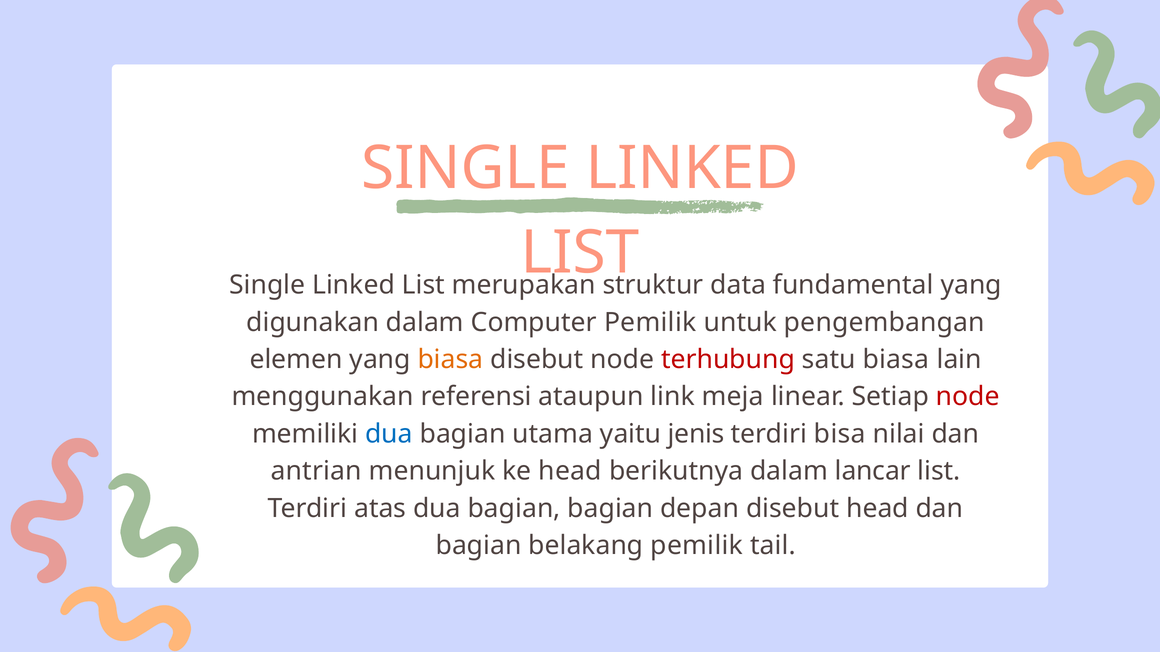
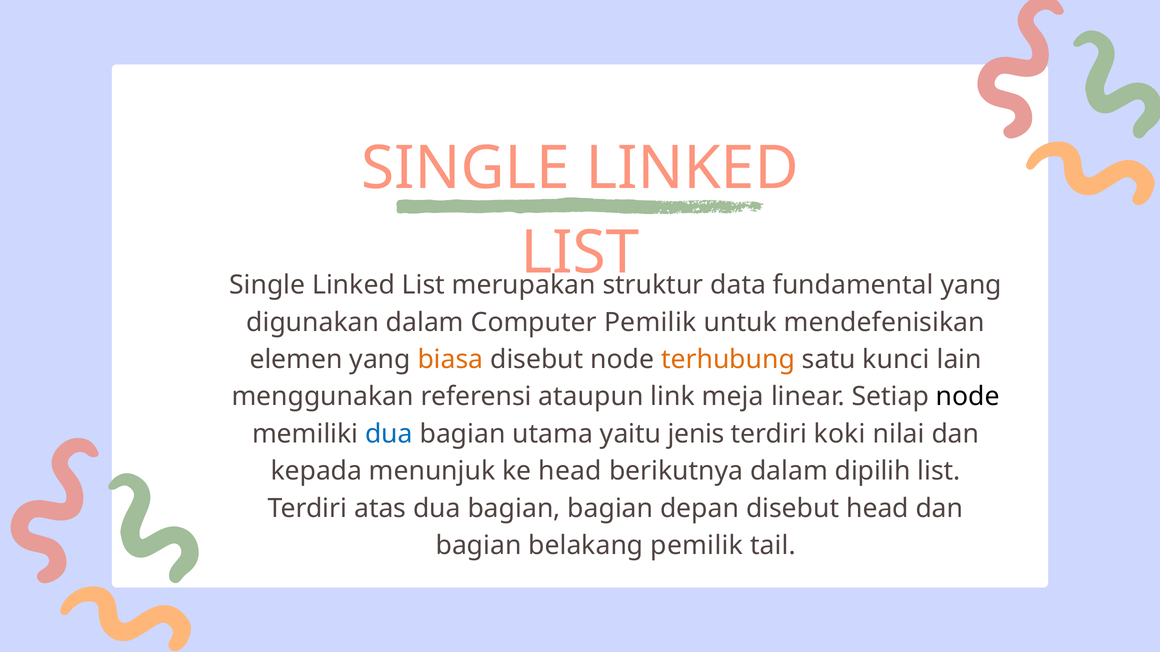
pengembangan: pengembangan -> mendefenisikan (884, 323)
terhubung colour: red -> orange (728, 360)
satu biasa: biasa -> kunci (896, 360)
node colour: red -> black (968, 397)
bisa: bisa -> koki (840, 434)
antrian: antrian -> kepada (316, 471)
lancar: lancar -> dipilih (873, 471)
